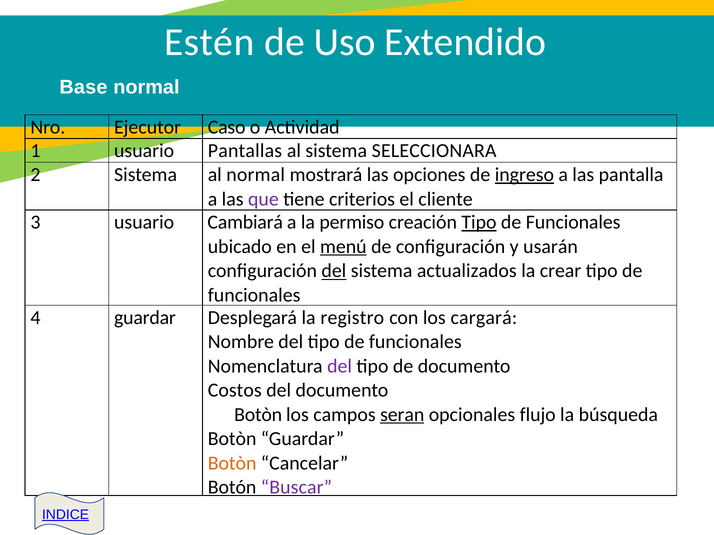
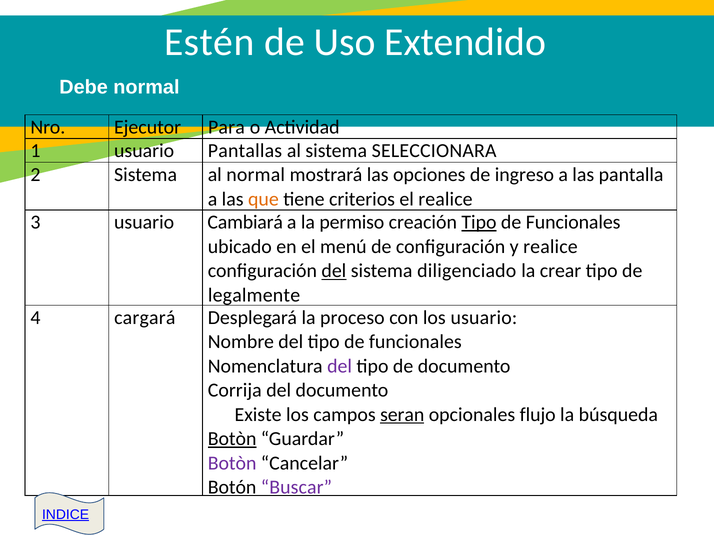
Base: Base -> Debe (84, 87)
Caso: Caso -> Para (226, 127)
ingreso underline: present -> none (524, 175)
que colour: purple -> orange (263, 199)
el cliente: cliente -> realice (445, 199)
menú underline: present -> none (343, 247)
y usarán: usarán -> realice (550, 247)
actualizados: actualizados -> diligenciado (467, 271)
funcionales: funcionales -> legalmente (254, 295)
4 guardar: guardar -> cargará (145, 318)
registro: registro -> proceso (352, 318)
los cargará: cargará -> usuario (484, 318)
Costos: Costos -> Corrija (235, 391)
Botòn: Botòn -> Existe (258, 415)
Botòn underline: none -> present (232, 439)
Botòn colour: orange -> purple (232, 464)
